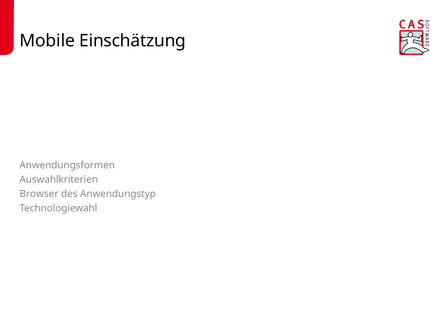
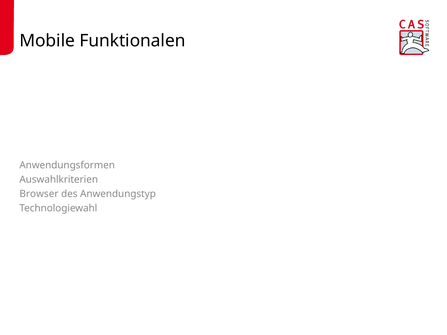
Einschätzung: Einschätzung -> Funktionalen (133, 41)
